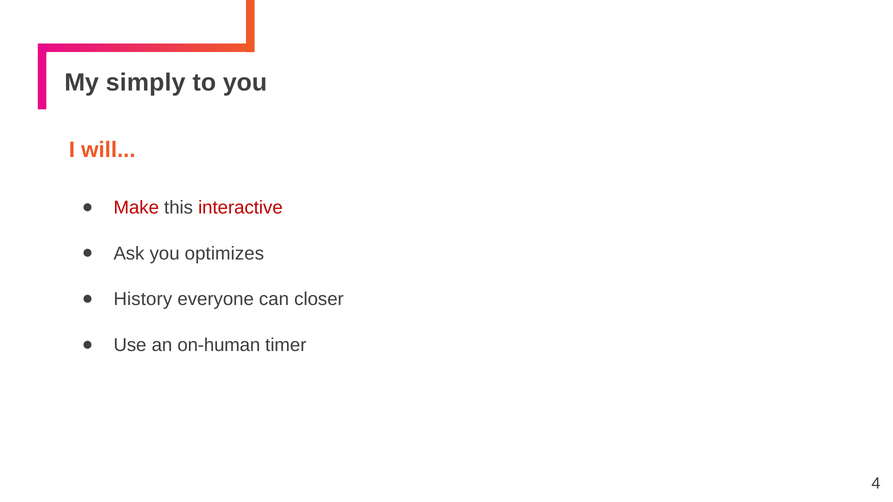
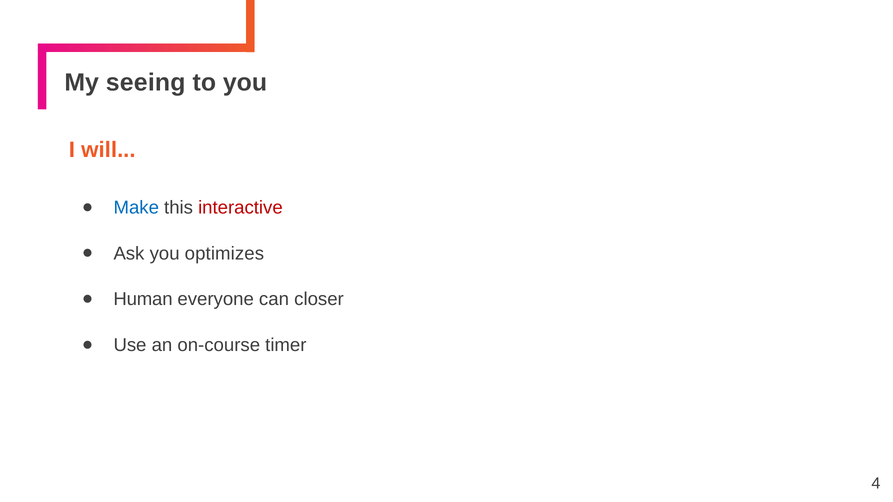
simply: simply -> seeing (146, 82)
Make colour: red -> blue (136, 208)
History: History -> Human (143, 299)
on-human: on-human -> on-course (219, 345)
